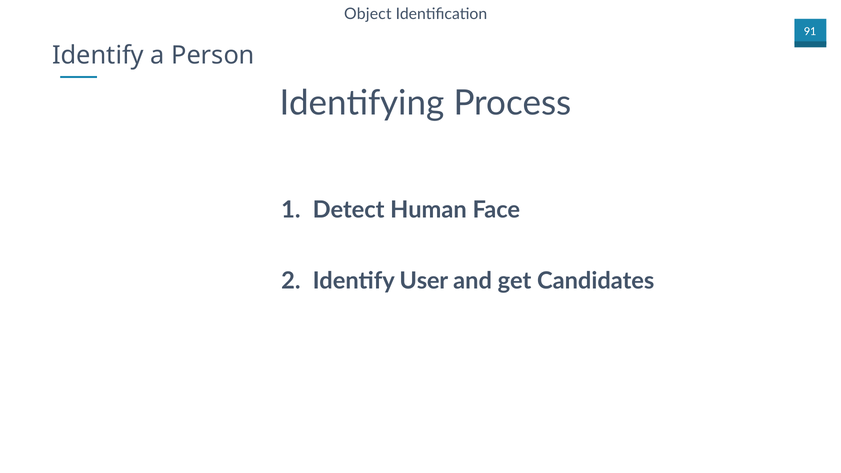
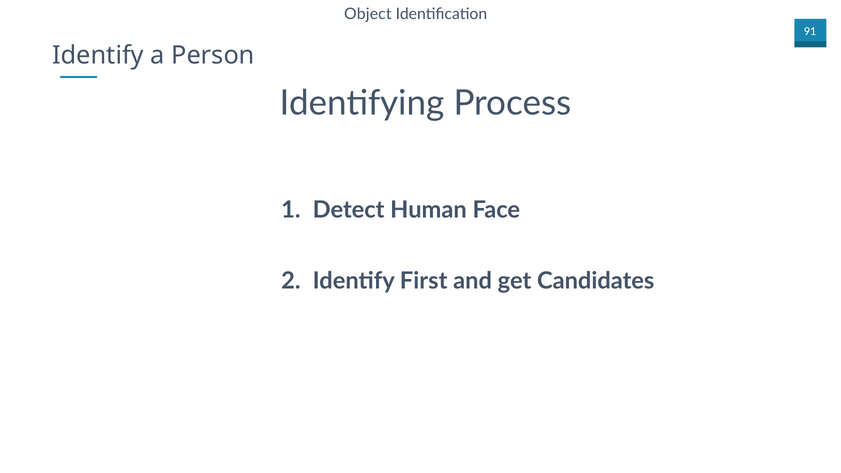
User: User -> First (424, 281)
